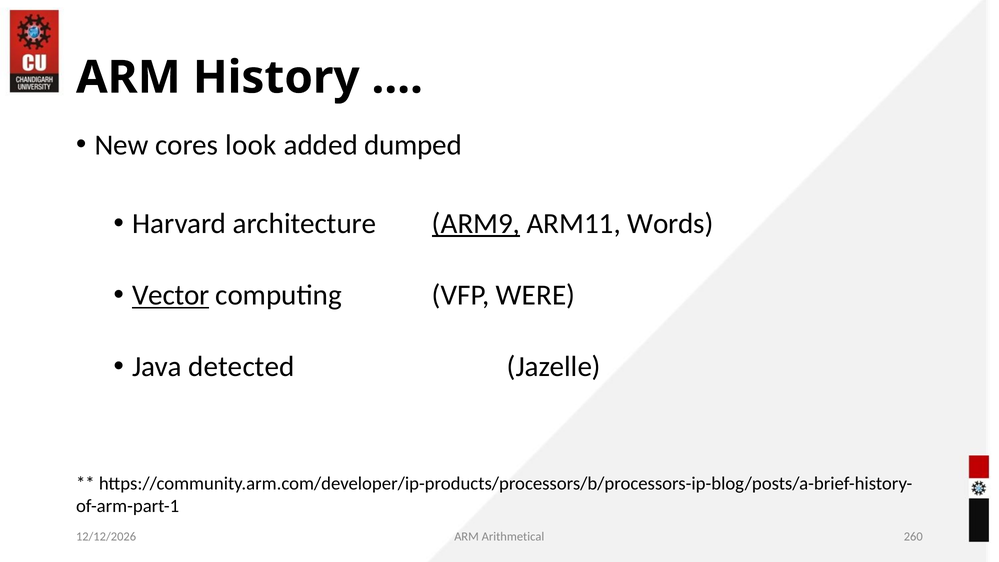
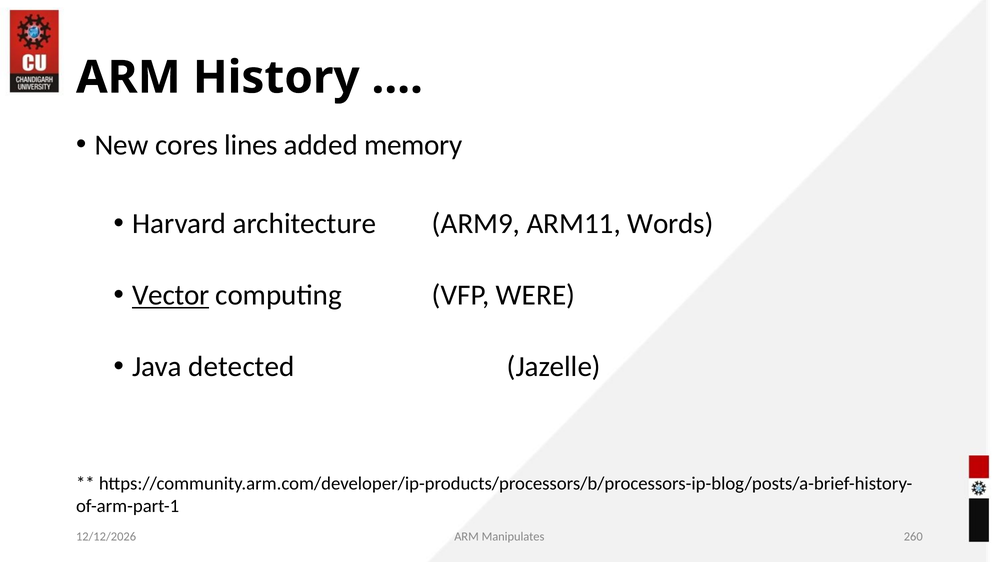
look: look -> lines (251, 145)
dumped: dumped -> memory (413, 145)
ARM9 underline: present -> none (476, 224)
Arithmetical: Arithmetical -> Manipulates (513, 537)
